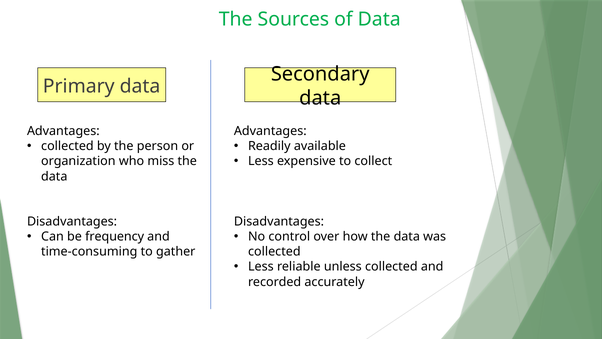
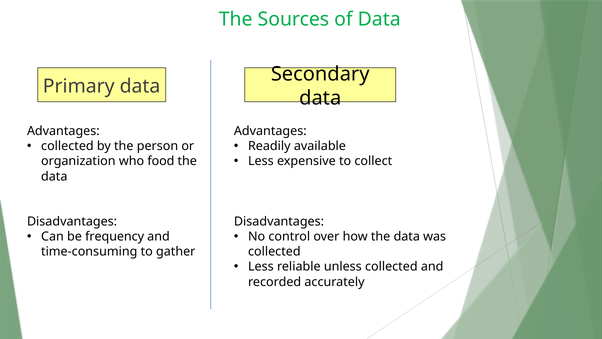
miss: miss -> food (161, 161)
